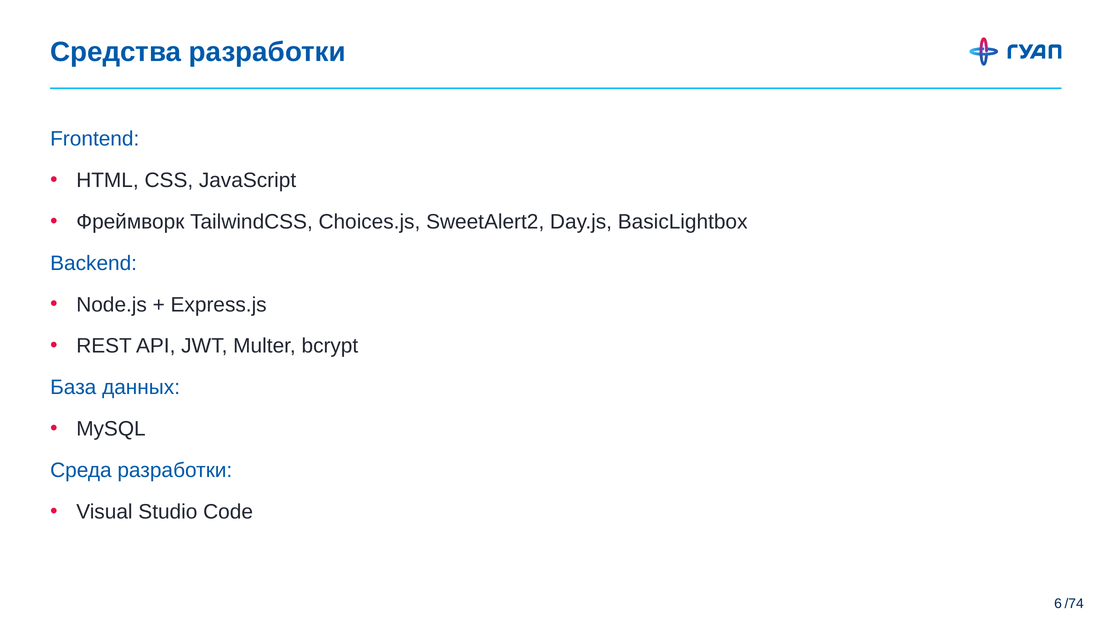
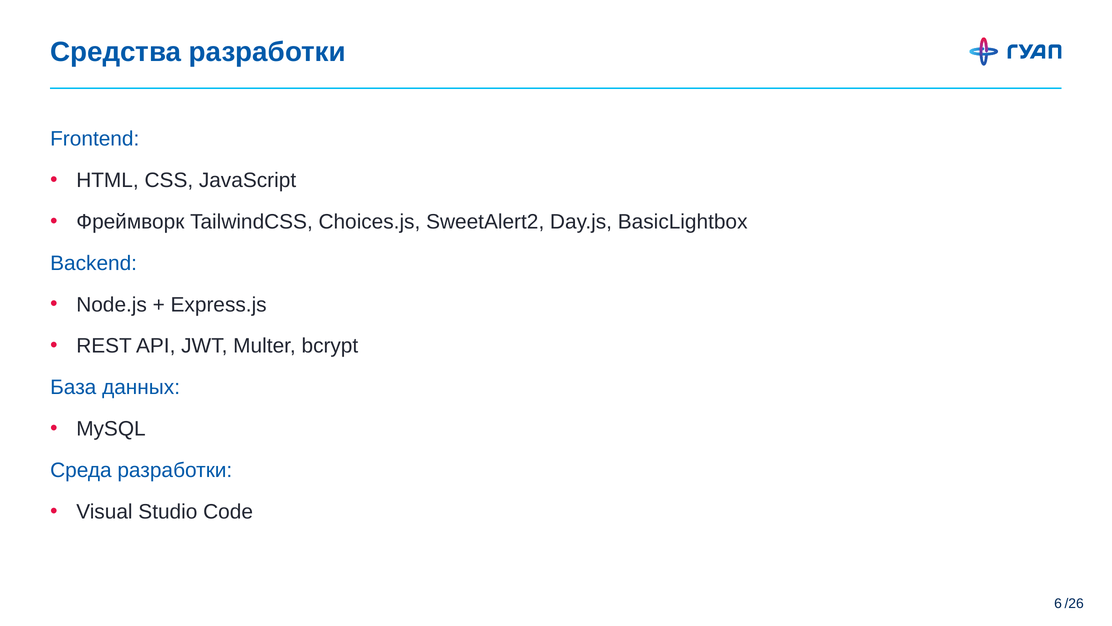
/74: /74 -> /26 (1074, 603)
